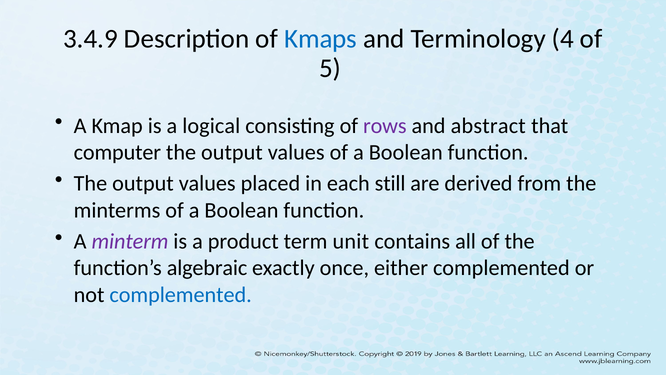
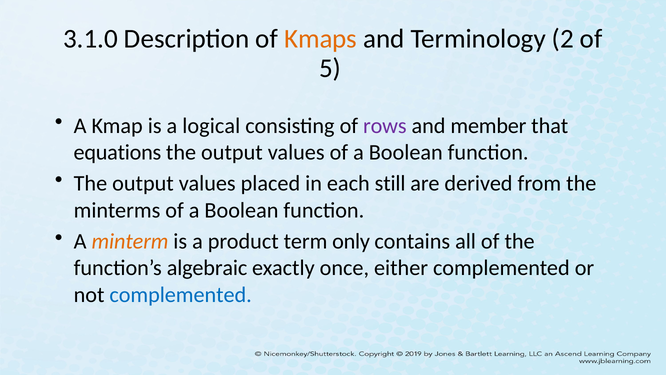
3.4.9: 3.4.9 -> 3.1.0 (90, 39)
Kmaps colour: blue -> orange (321, 39)
4: 4 -> 2 (563, 39)
abstract: abstract -> member (488, 126)
computer: computer -> equations (117, 152)
minterm colour: purple -> orange (130, 241)
unit: unit -> only (351, 241)
